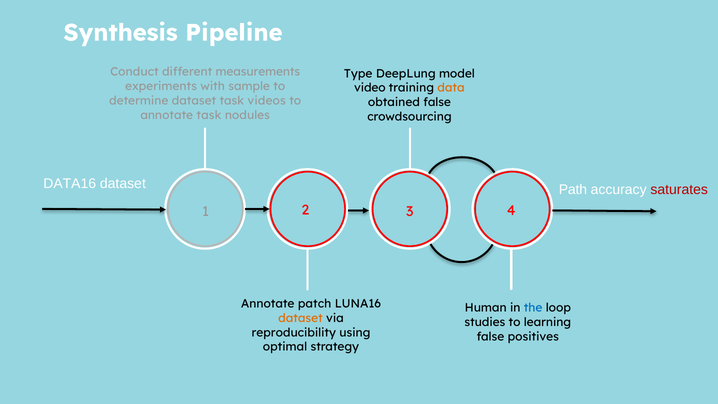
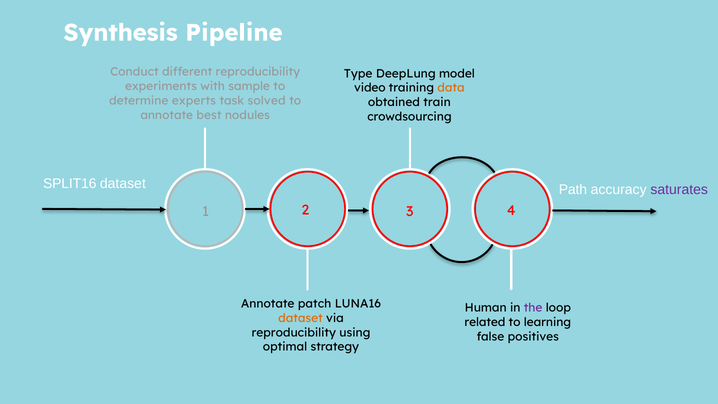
different measurements: measurements -> reproducibility (258, 72)
determine dataset: dataset -> experts (194, 101)
videos: videos -> solved (267, 101)
obtained false: false -> train (437, 102)
annotate task: task -> best (209, 115)
DATA16: DATA16 -> SPLIT16 (70, 183)
saturates colour: red -> purple (679, 190)
the colour: blue -> purple (533, 308)
studies: studies -> related (485, 322)
